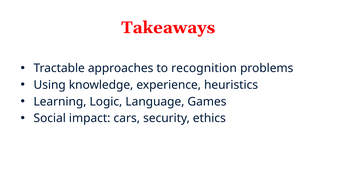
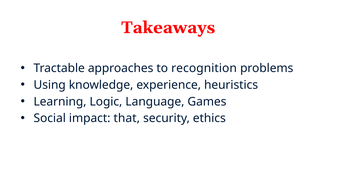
cars: cars -> that (127, 119)
